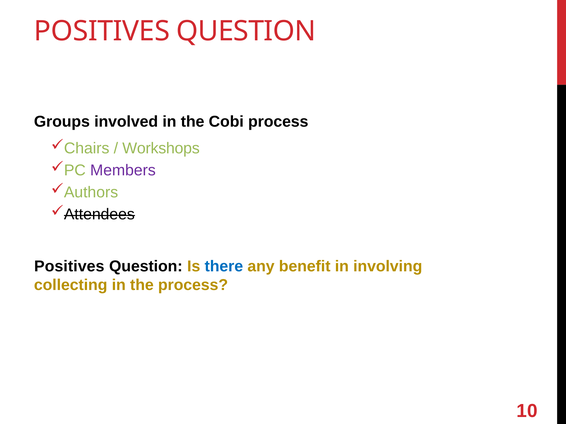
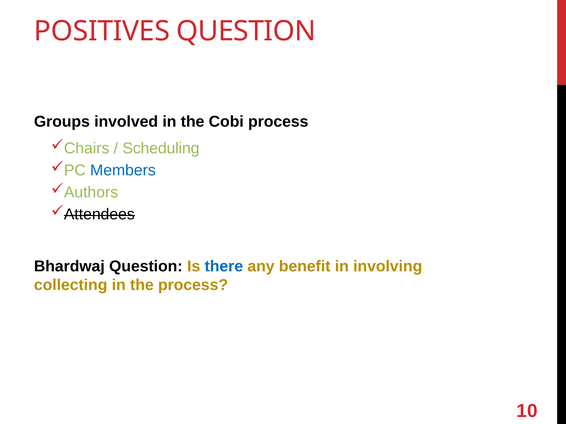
Workshops: Workshops -> Scheduling (161, 149)
Members colour: purple -> blue (123, 171)
Positives: Positives -> Bhardwaj (69, 266)
